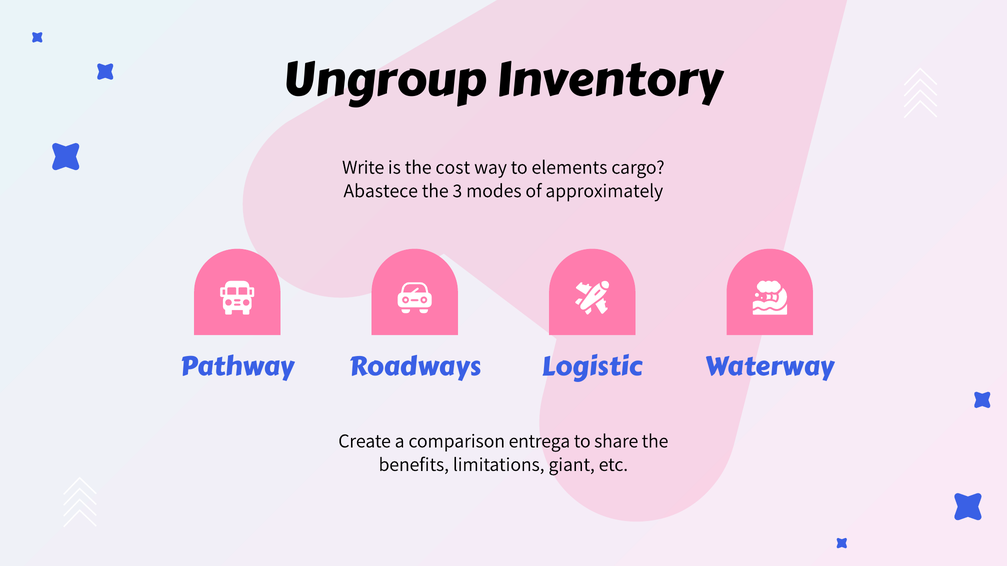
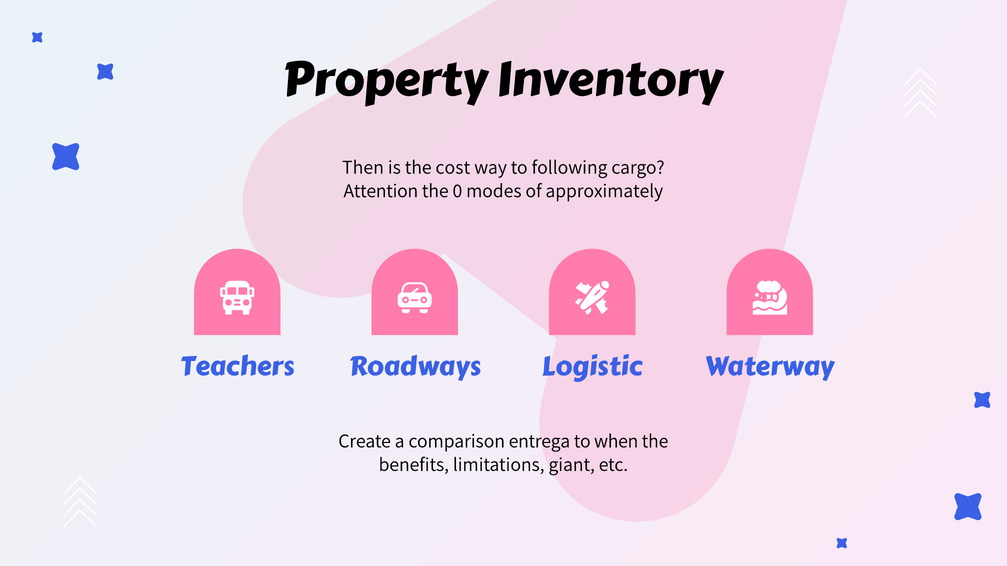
Ungroup: Ungroup -> Property (385, 80)
Write: Write -> Then (363, 167)
elements: elements -> following (570, 167)
Abastece: Abastece -> Attention (381, 191)
3: 3 -> 0 (457, 191)
Pathway: Pathway -> Teachers (237, 367)
share: share -> when (616, 441)
